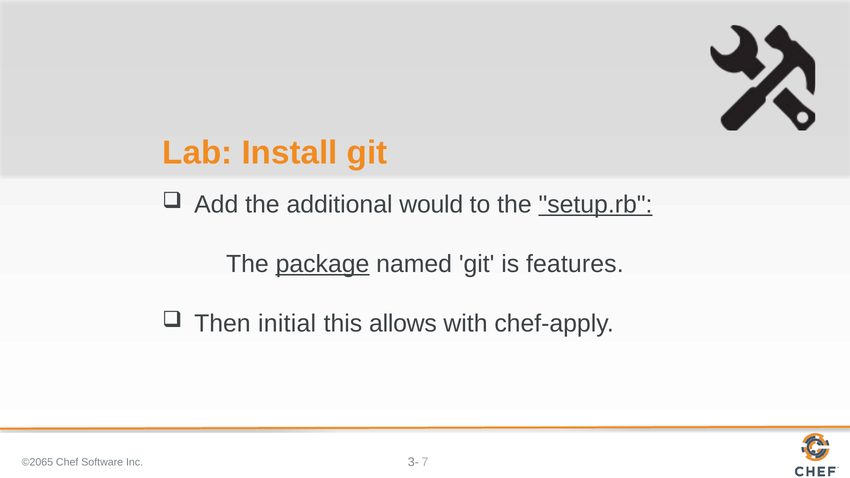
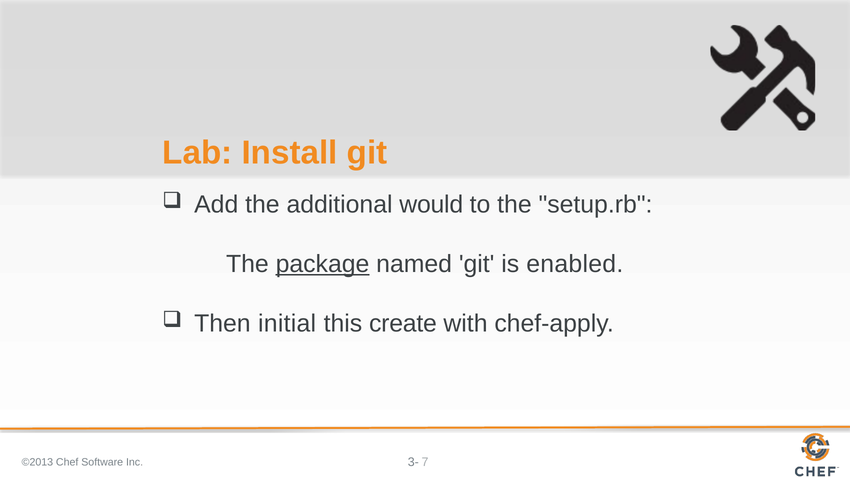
setup.rb underline: present -> none (595, 205)
features: features -> enabled (575, 264)
allows: allows -> create (403, 324)
©2065: ©2065 -> ©2013 (37, 463)
